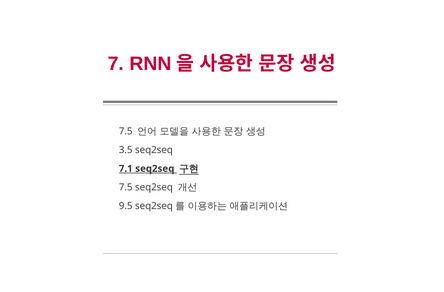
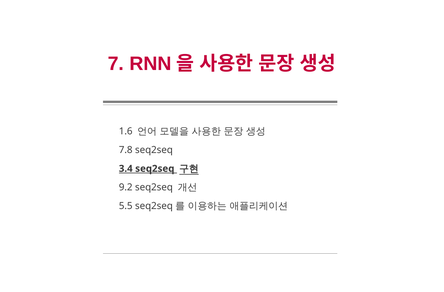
7.5: 7.5 -> 1.6 (126, 131)
3.5: 3.5 -> 7.8 (126, 150)
7.1: 7.1 -> 3.4 (126, 168)
7.5: 7.5 -> 9.2 (126, 187)
9.5: 9.5 -> 5.5 (126, 206)
